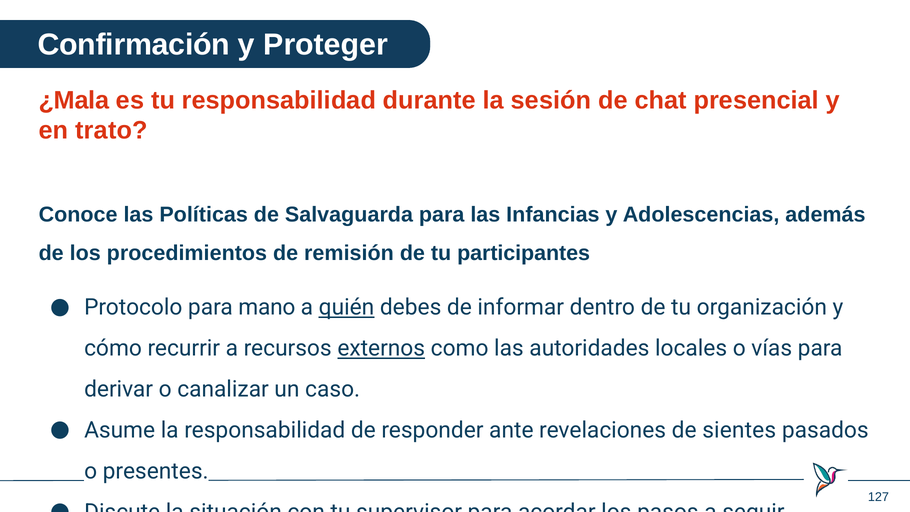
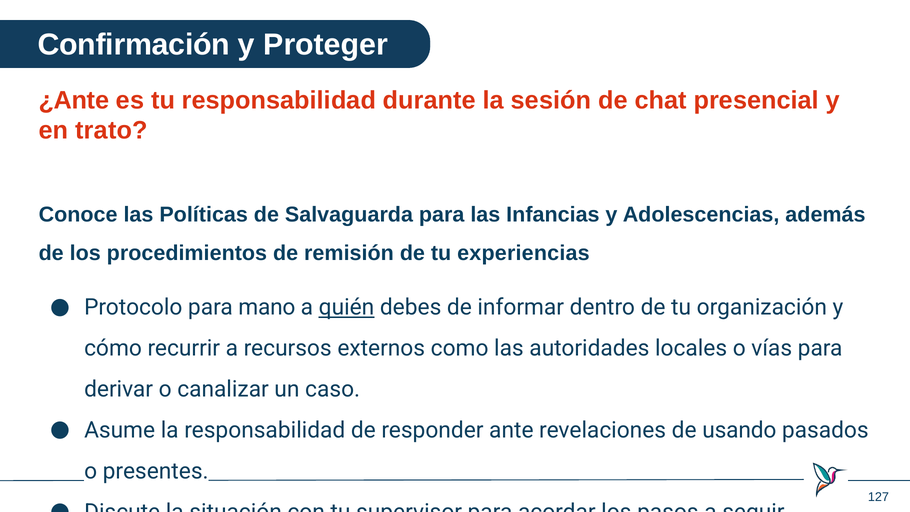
¿Mala: ¿Mala -> ¿Ante (74, 100)
participantes: participantes -> experiencias (523, 253)
externos underline: present -> none (381, 348)
sientes: sientes -> usando (739, 430)
